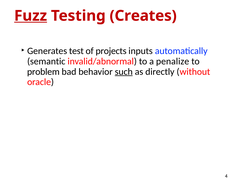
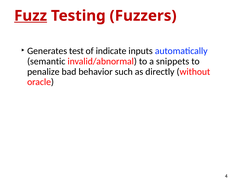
Creates: Creates -> Fuzzers (143, 16)
projects: projects -> indicate (111, 51)
penalize: penalize -> snippets (173, 61)
problem: problem -> penalize (43, 72)
such underline: present -> none (124, 72)
